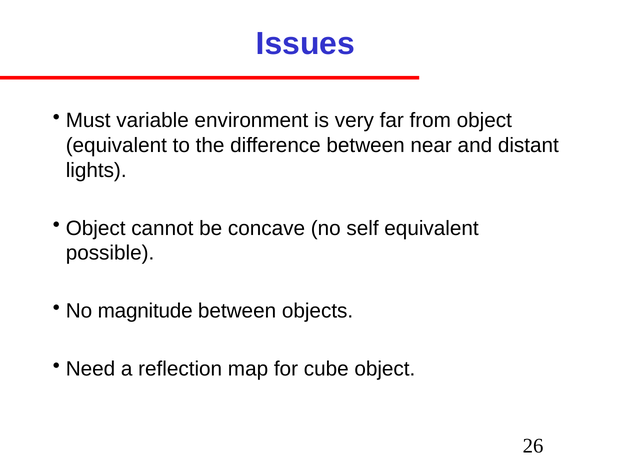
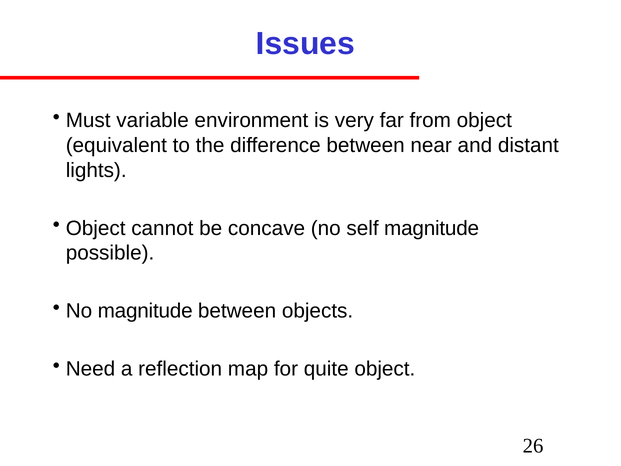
self equivalent: equivalent -> magnitude (432, 228)
cube: cube -> quite (326, 369)
